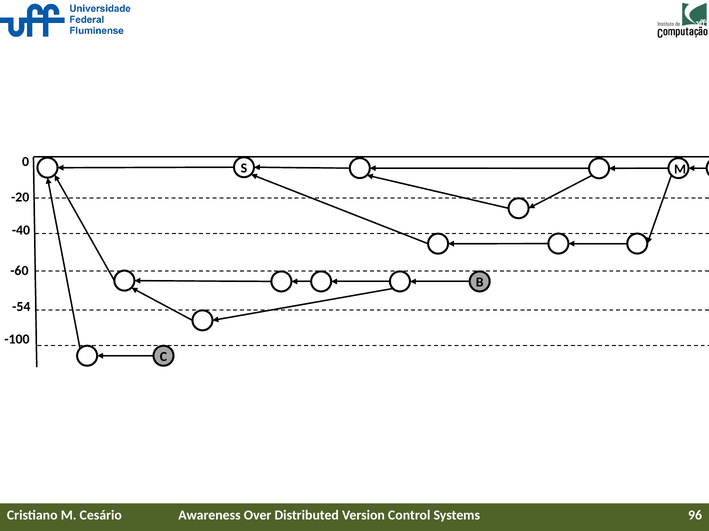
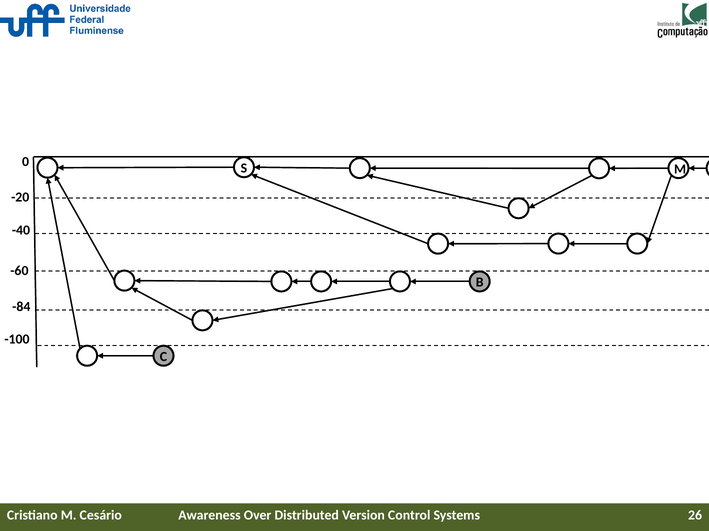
-54: -54 -> -84 (21, 307)
96: 96 -> 26 (695, 516)
